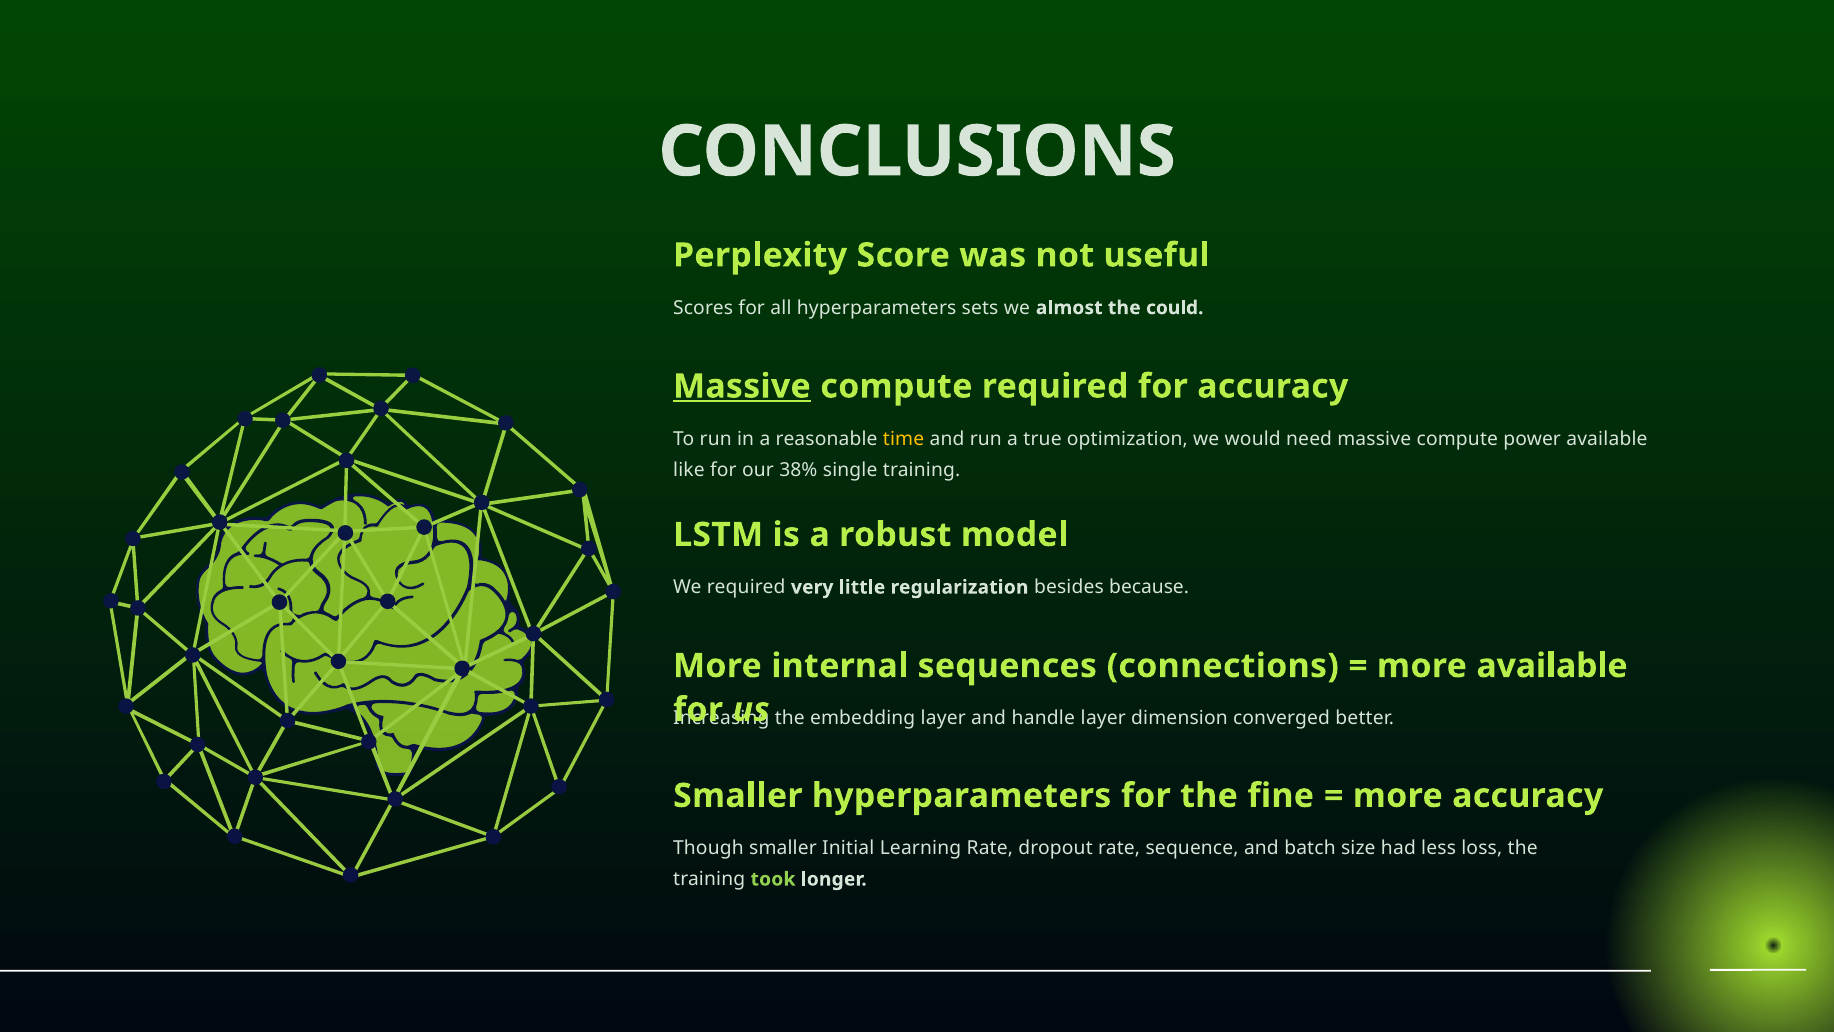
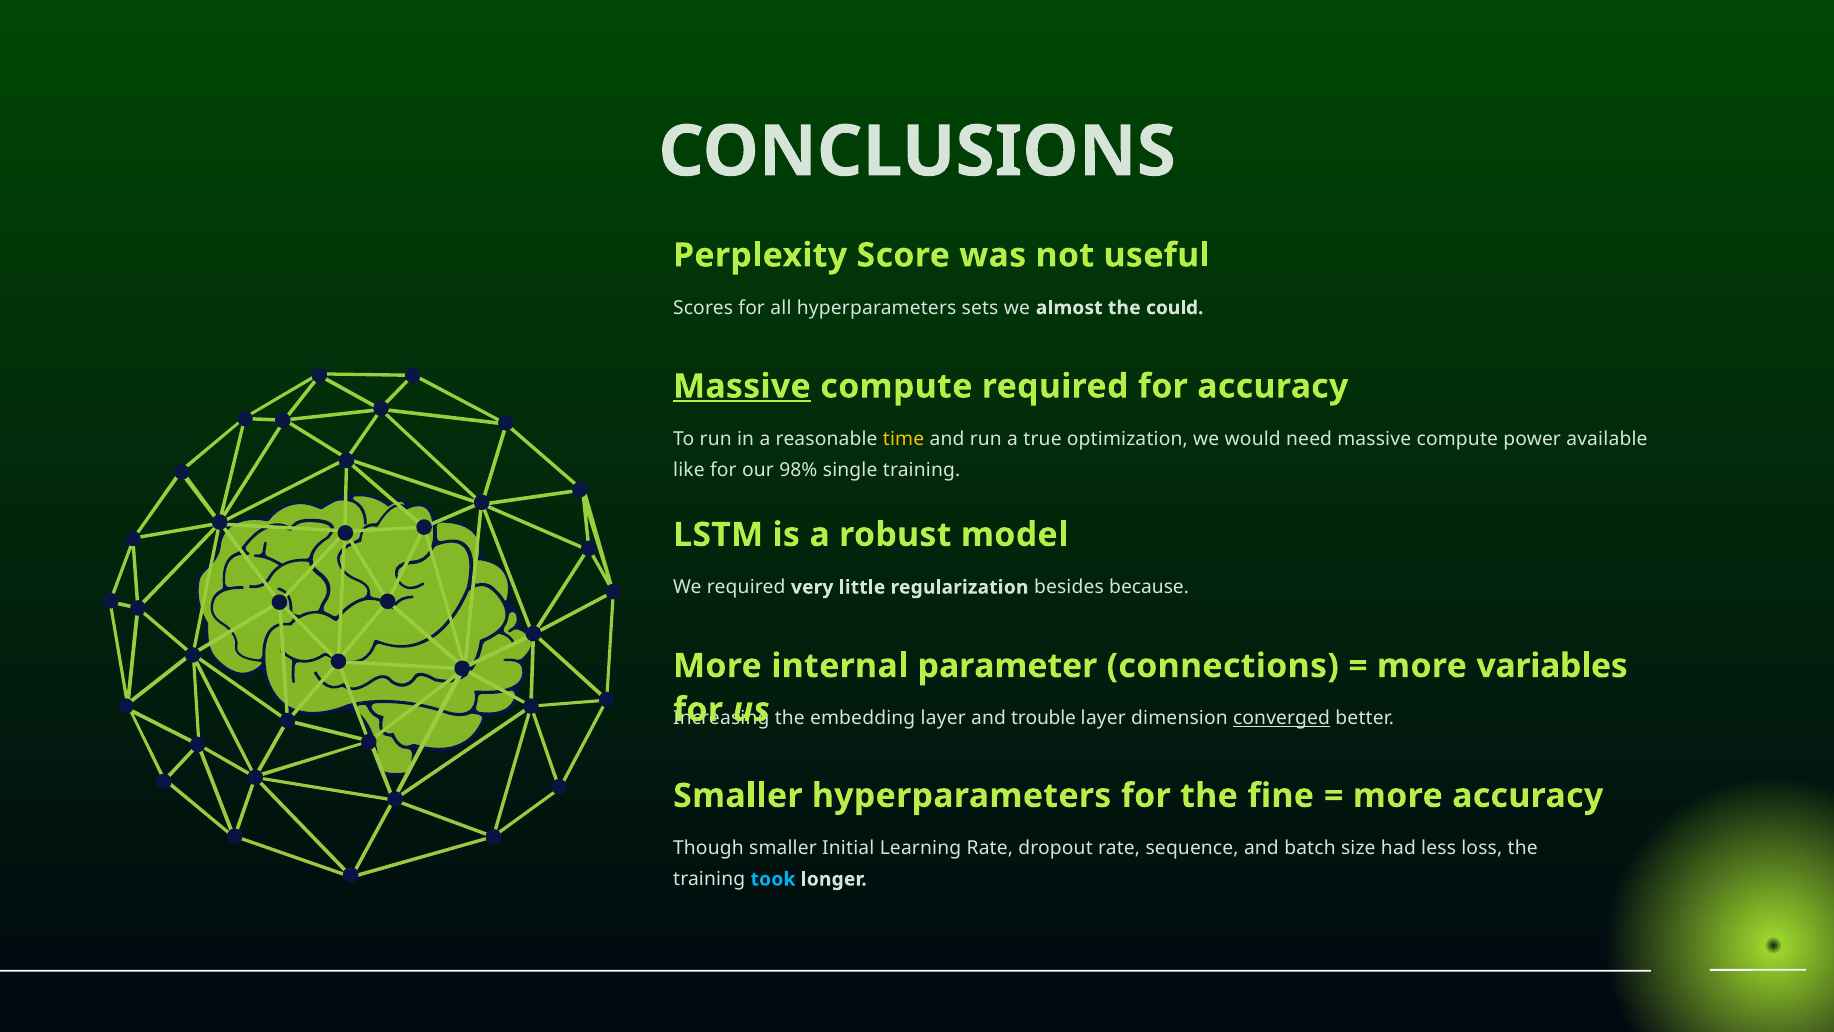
38%: 38% -> 98% (798, 470)
sequences: sequences -> parameter (1007, 666)
more available: available -> variables (1552, 666)
handle: handle -> trouble (1044, 718)
converged underline: none -> present (1282, 718)
took colour: light green -> light blue (773, 879)
